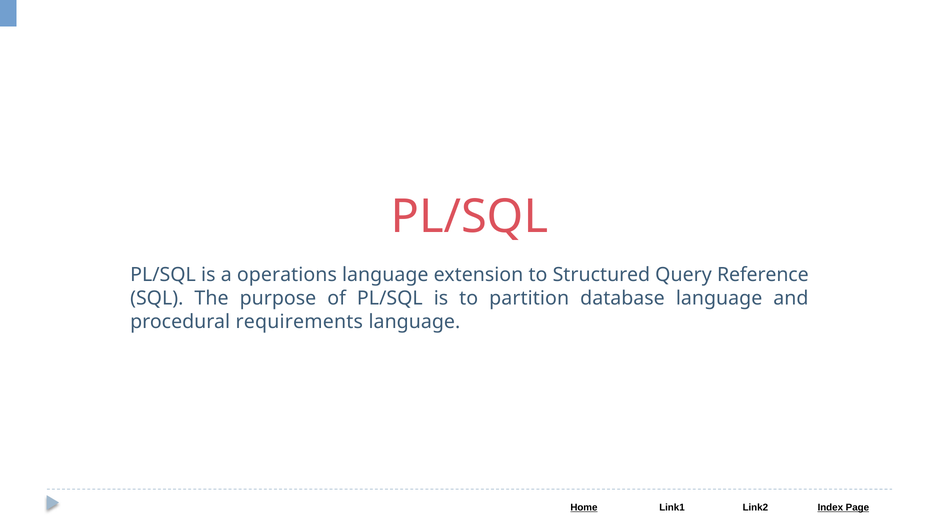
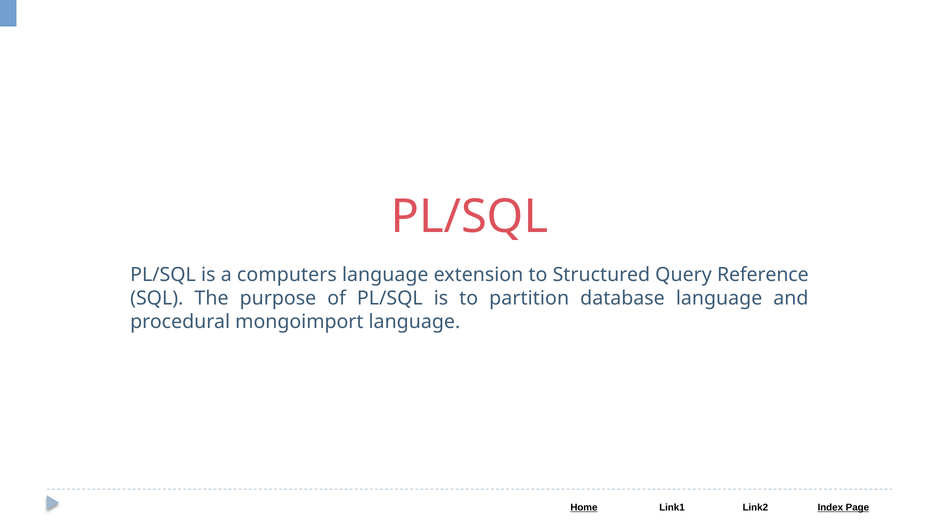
operations: operations -> computers (287, 275)
requirements: requirements -> mongoimport (299, 322)
